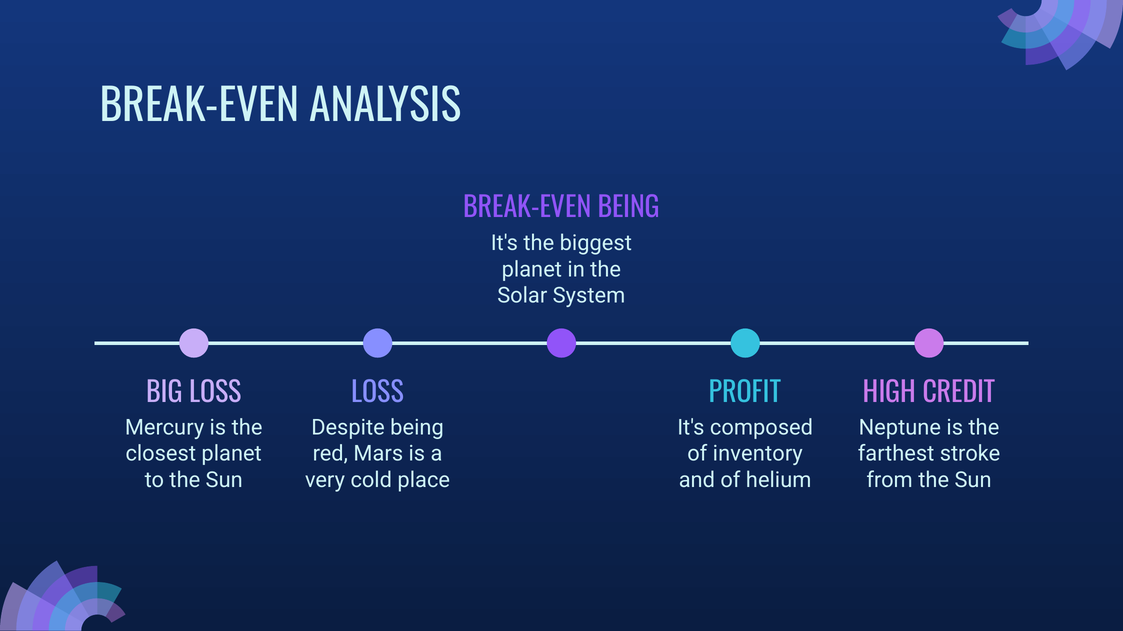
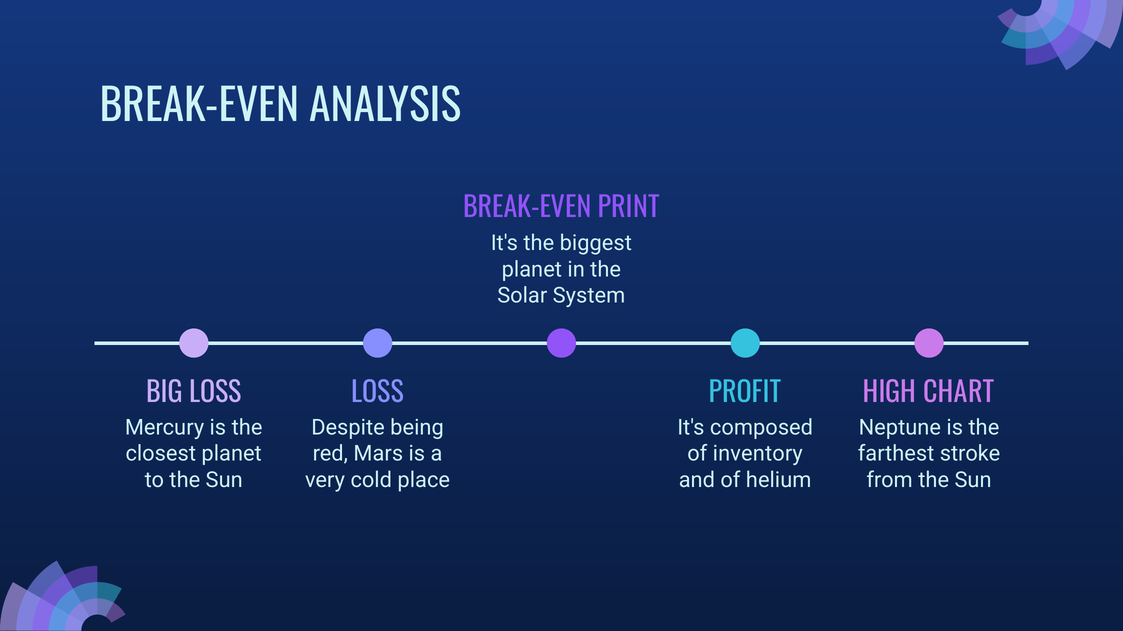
BREAK-EVEN BEING: BEING -> PRINT (629, 208)
CREDIT: CREDIT -> CHART (959, 393)
